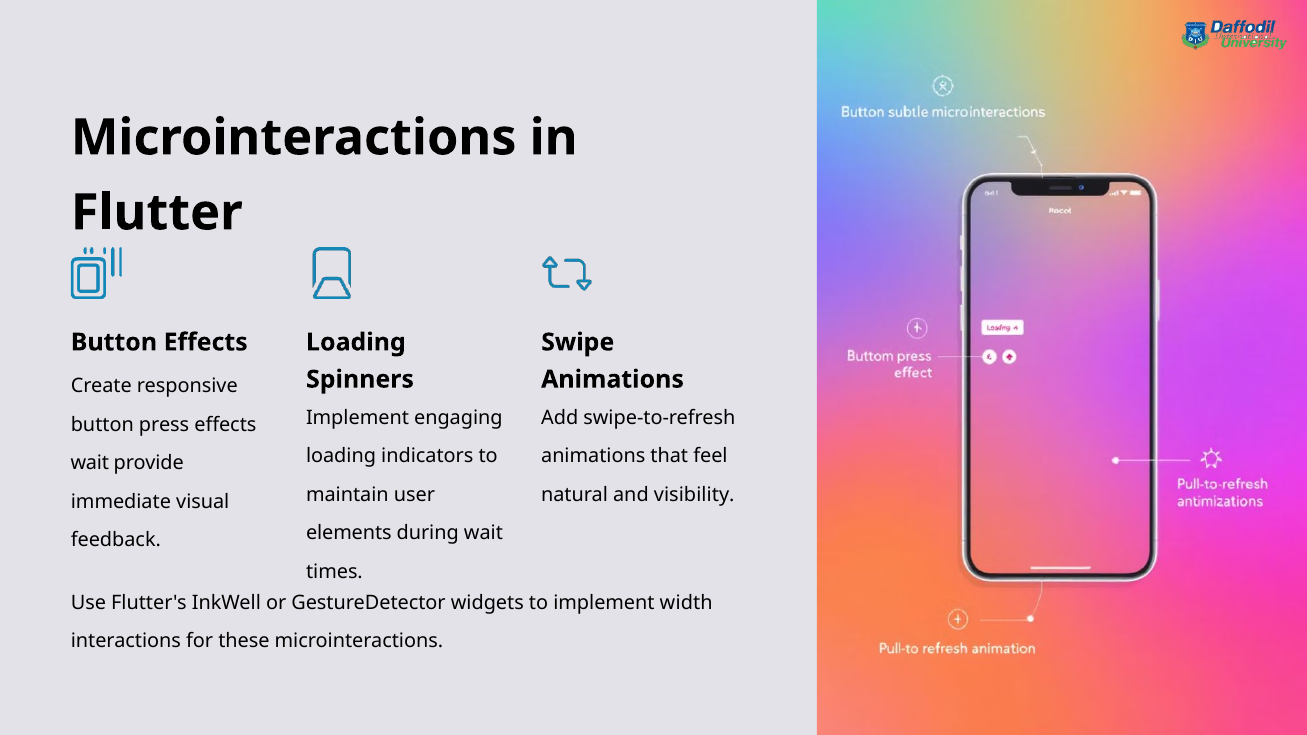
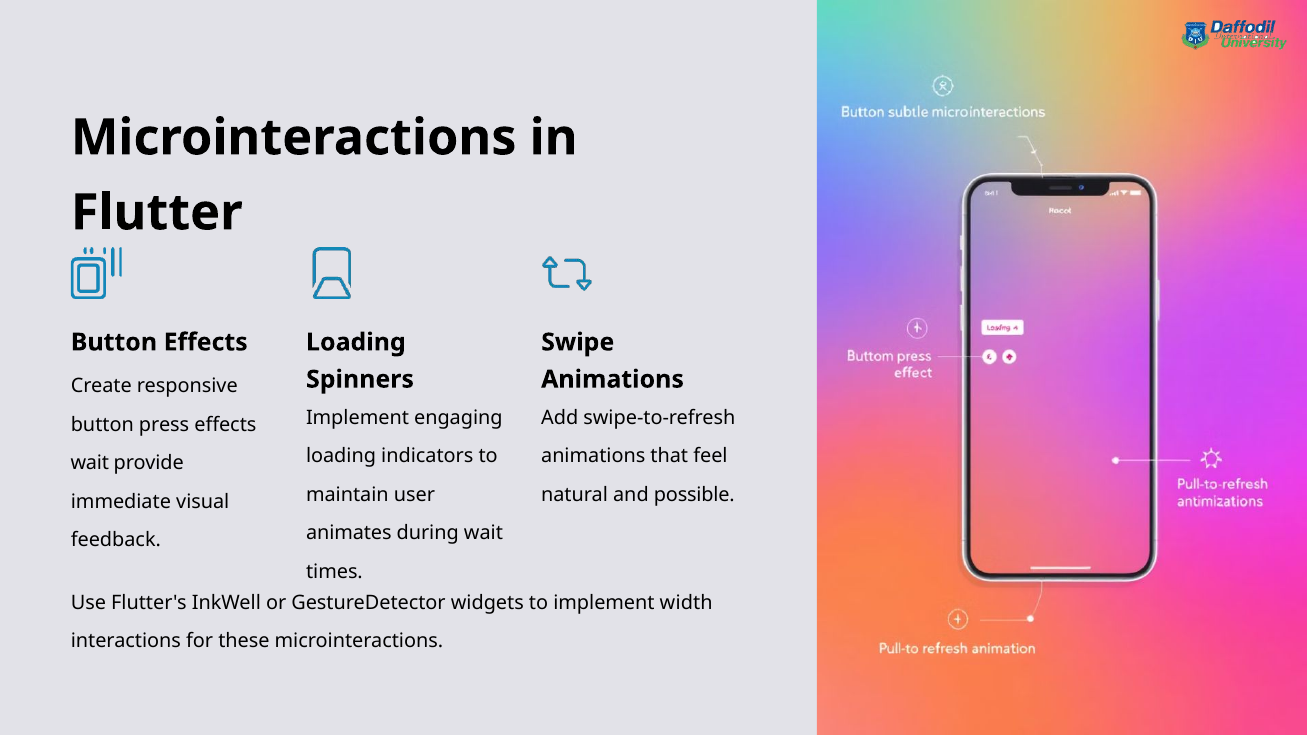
visibility: visibility -> possible (694, 495)
elements: elements -> animates (349, 533)
